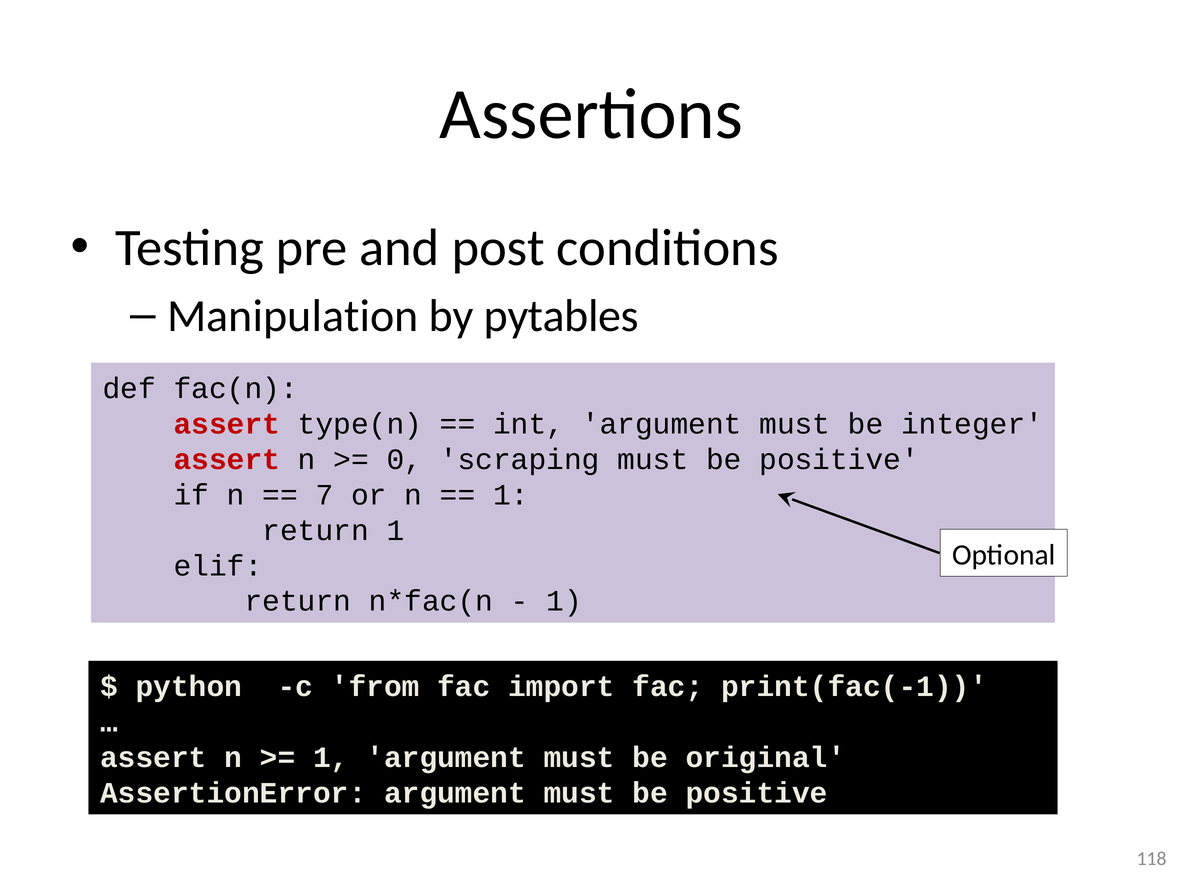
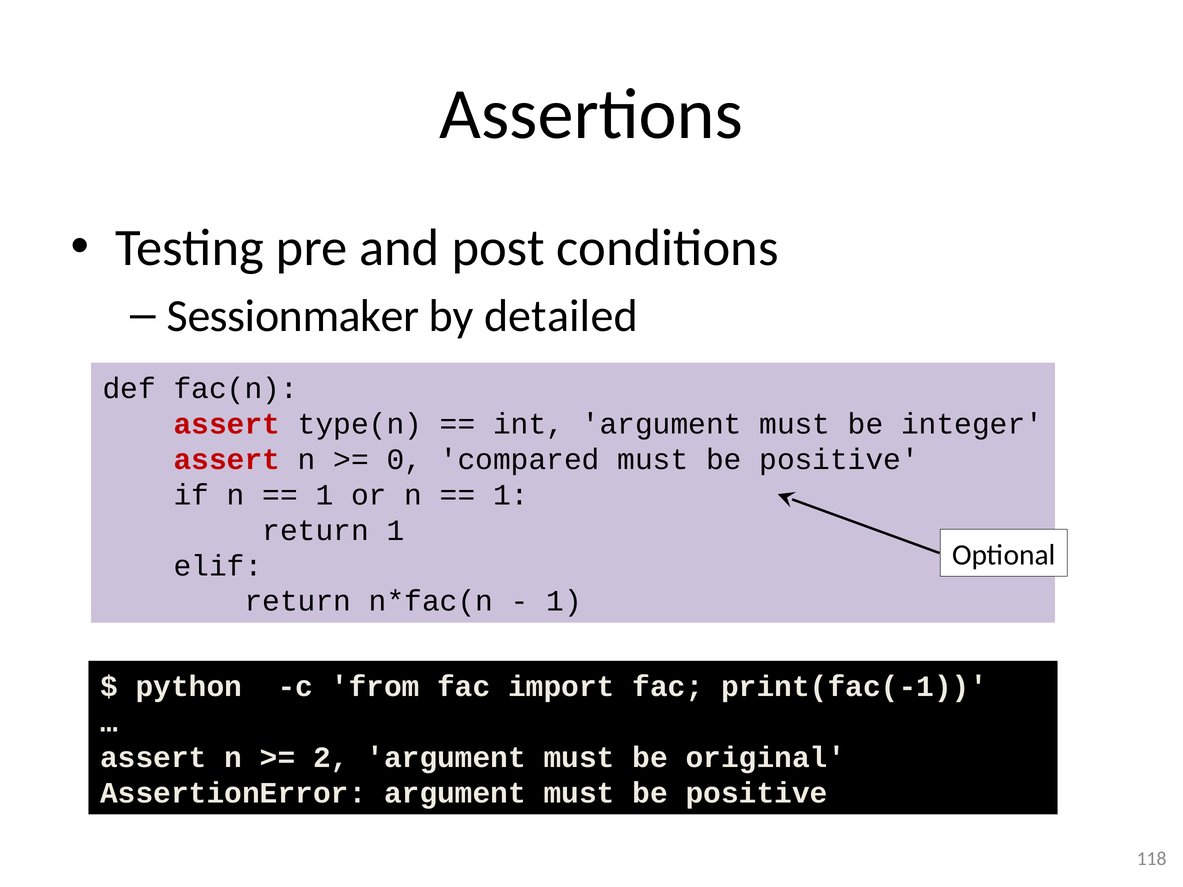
Manipulation: Manipulation -> Sessionmaker (293, 316)
pytables: pytables -> detailed (561, 316)
scraping: scraping -> compared (520, 459)
7: 7 -> 1 (325, 495)
1: 1 -> 2 (331, 758)
